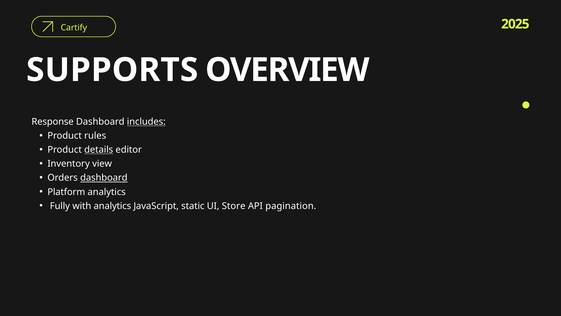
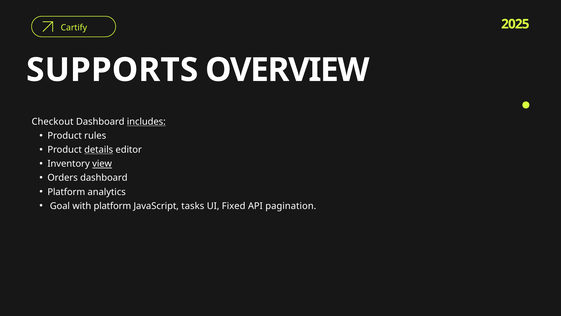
Response: Response -> Checkout (53, 122)
view underline: none -> present (102, 164)
dashboard underline: present -> none (104, 178)
Fully: Fully -> Goal (60, 206)
with analytics: analytics -> platform (112, 206)
static: static -> tasks (193, 206)
Store: Store -> Fixed (234, 206)
